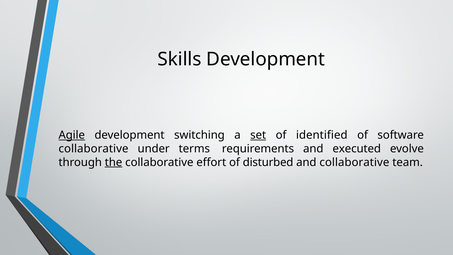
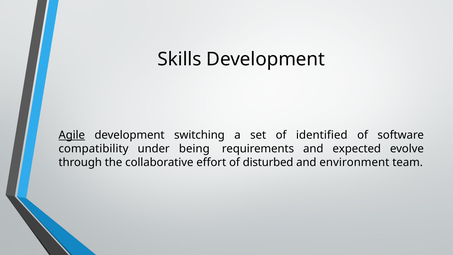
set underline: present -> none (258, 135)
collaborative: collaborative -> compatibility (94, 149)
terms: terms -> being (194, 149)
executed: executed -> expected (357, 149)
the underline: present -> none (114, 162)
and collaborative: collaborative -> environment (354, 162)
